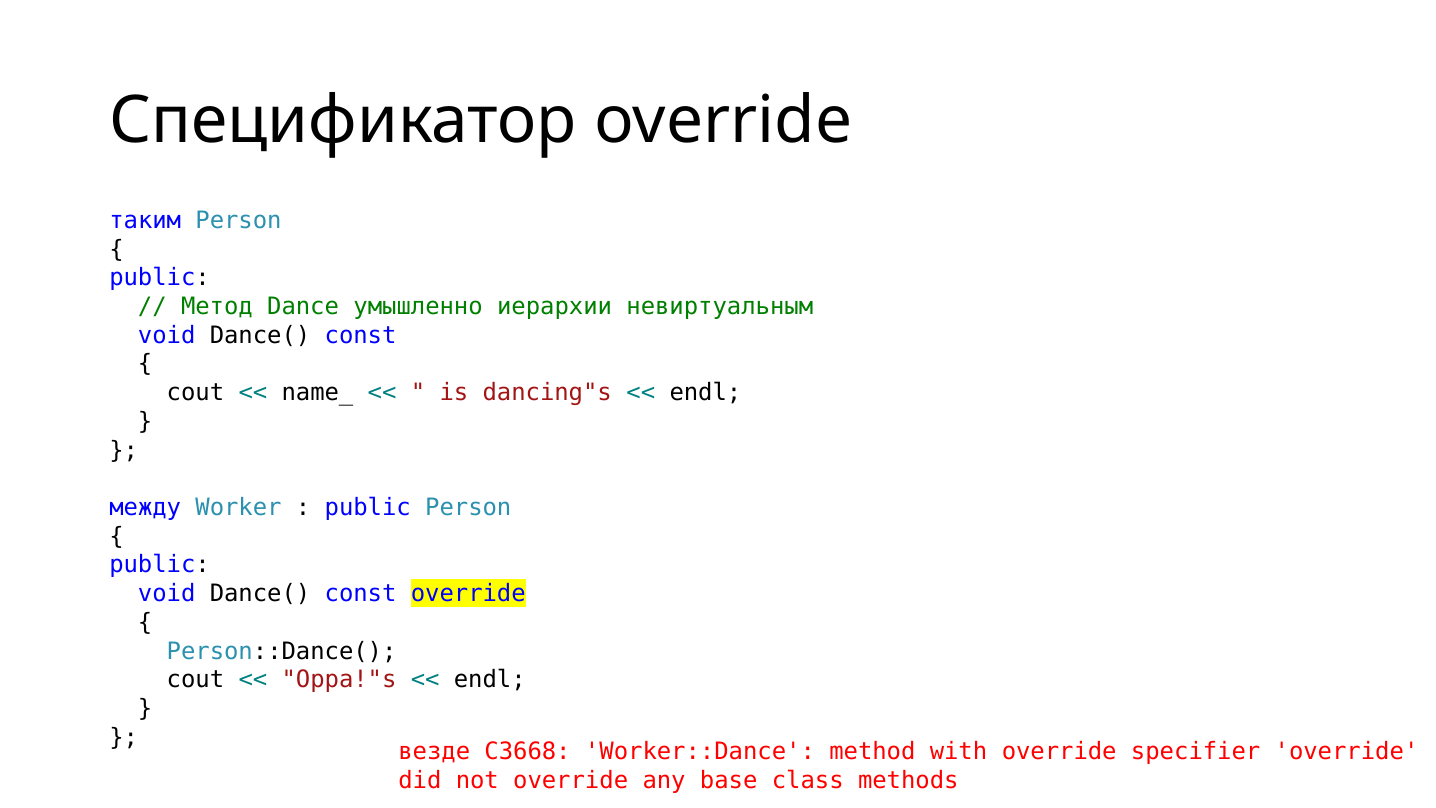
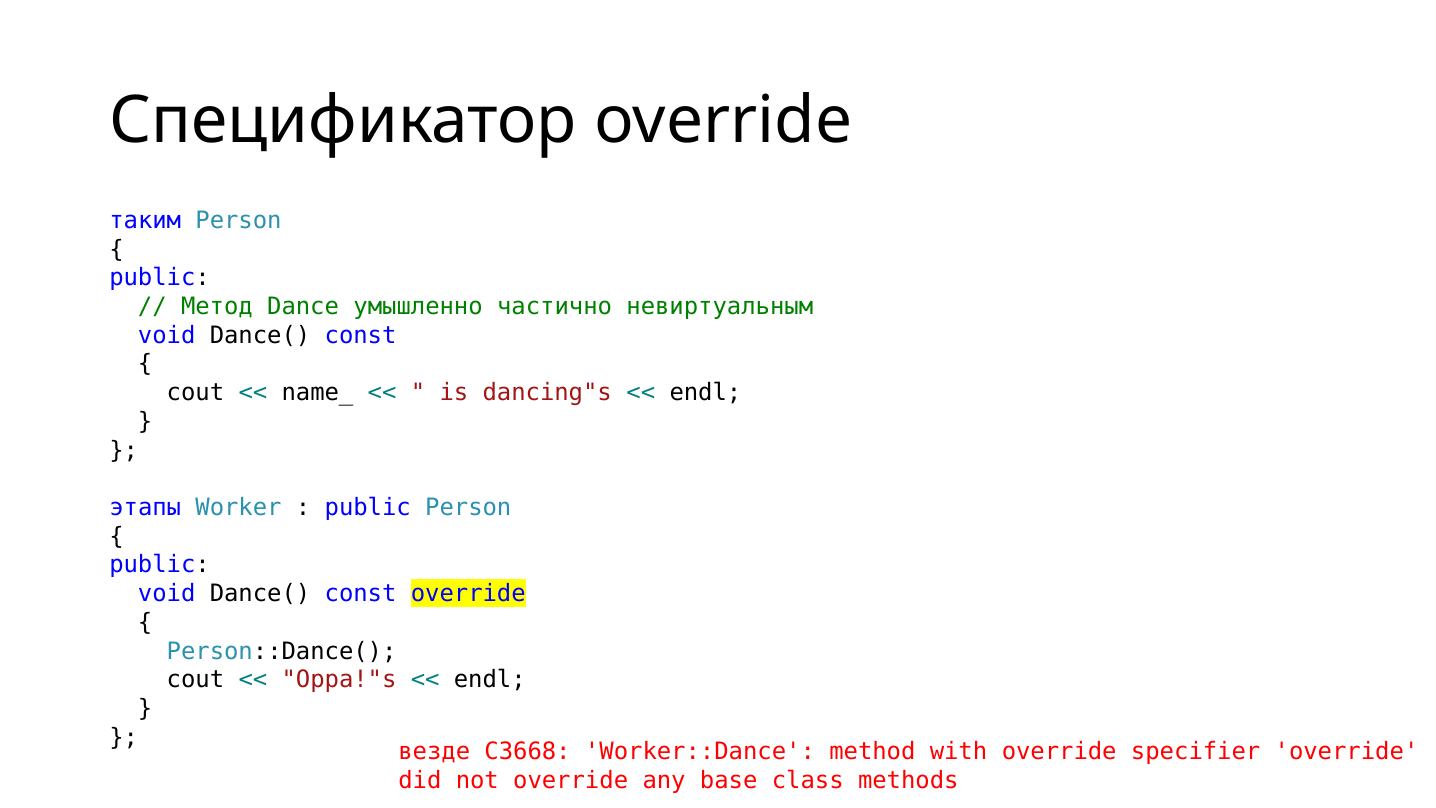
иерархии: иерархии -> частично (555, 307)
между: между -> этапы (145, 507)
